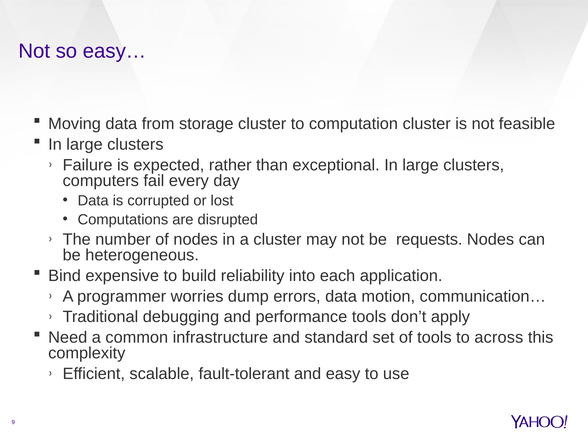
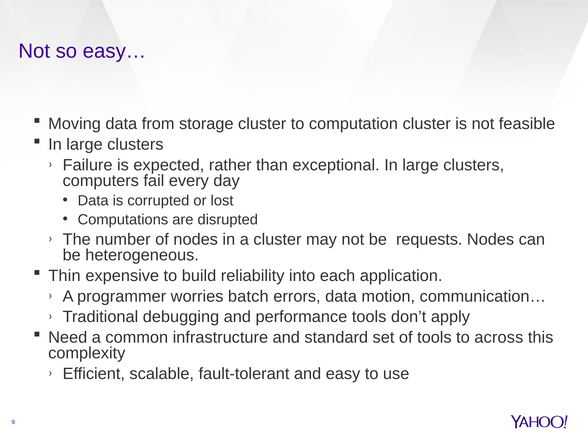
Bind: Bind -> Thin (64, 276)
dump: dump -> batch (248, 296)
